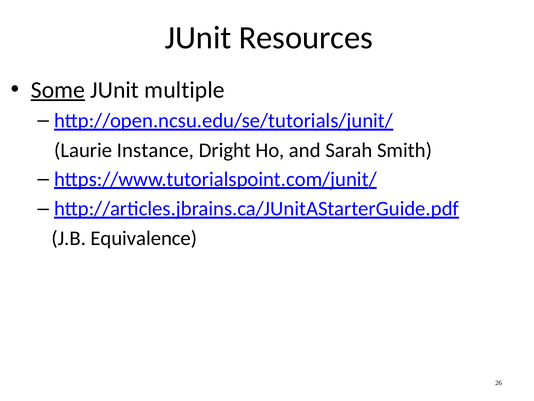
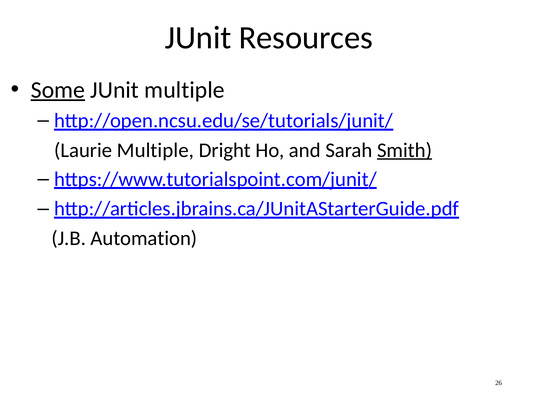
Laurie Instance: Instance -> Multiple (155, 150)
Smith underline: none -> present (405, 150)
Equivalence: Equivalence -> Automation (144, 238)
